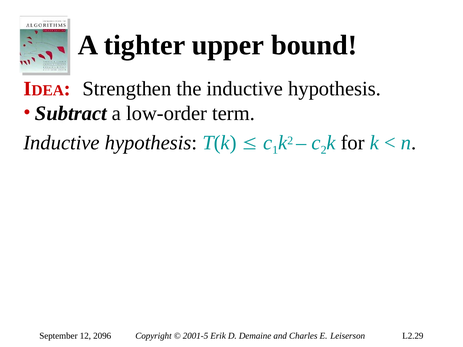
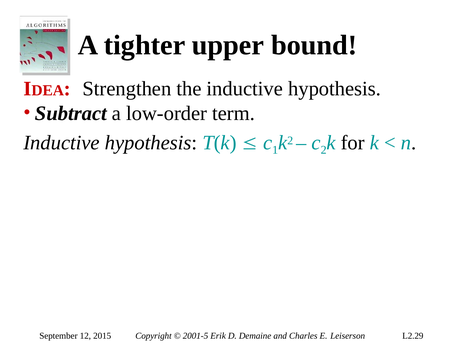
2096: 2096 -> 2015 (102, 336)
